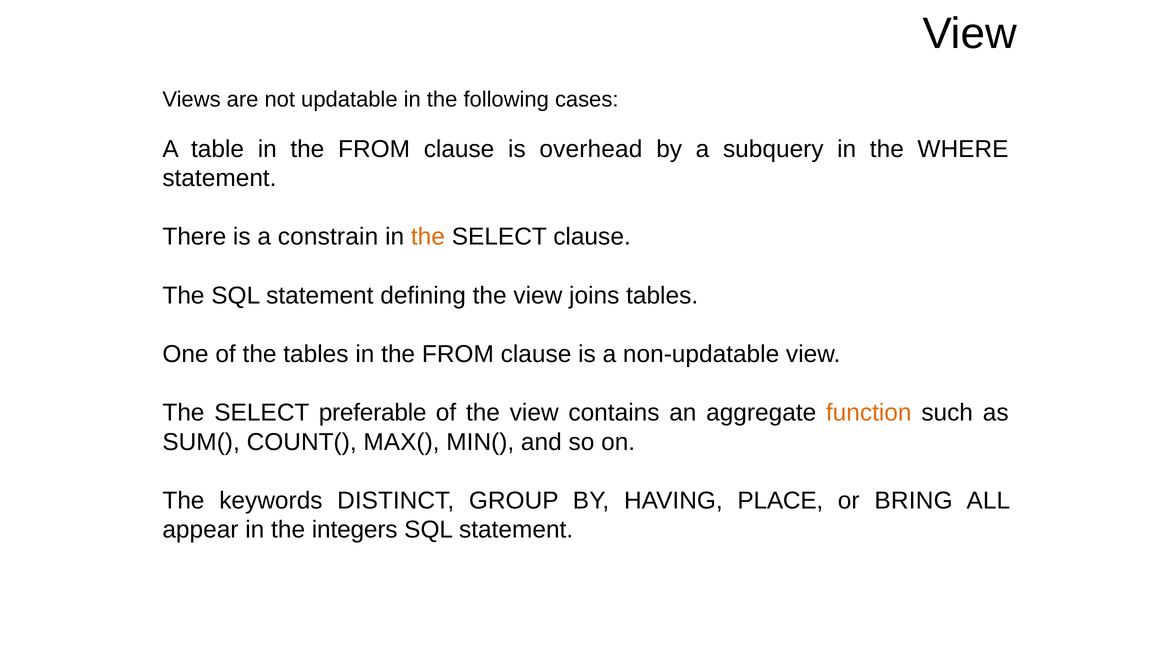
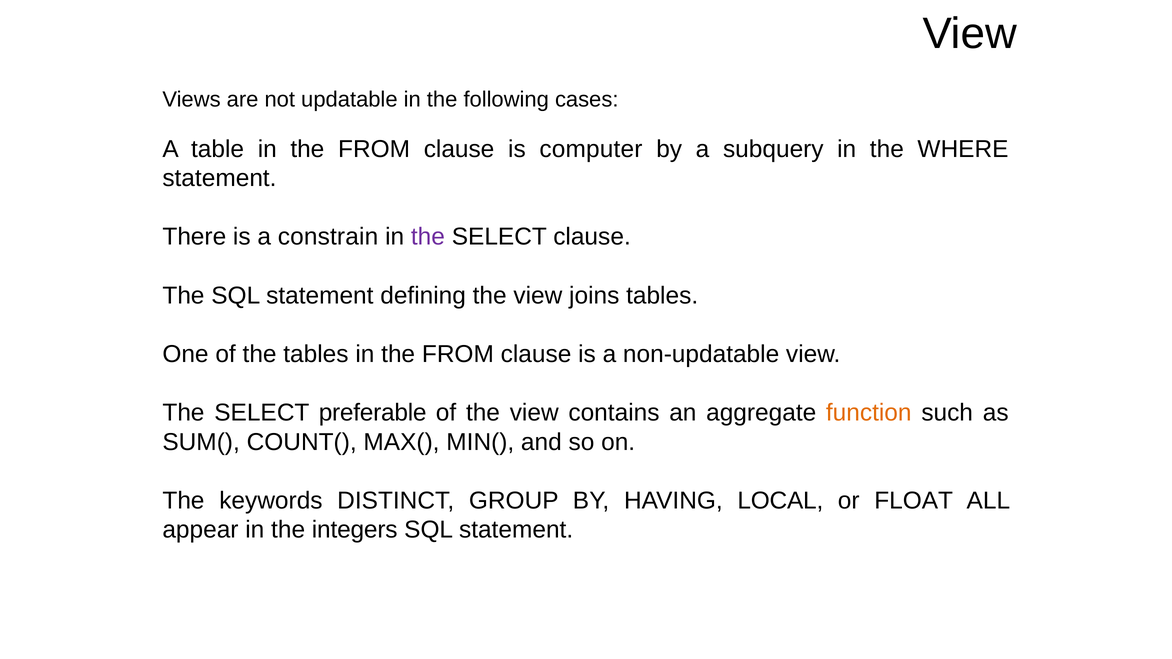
overhead: overhead -> computer (591, 149)
the colour: orange -> purple (428, 237)
PLACE: PLACE -> LOCAL (780, 501)
BRING: BRING -> FLOAT (914, 501)
